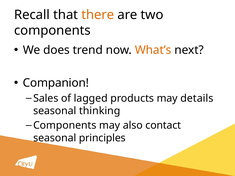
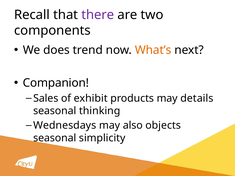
there colour: orange -> purple (98, 15)
lagged: lagged -> exhibit (91, 98)
Components: Components -> Wednesdays (65, 126)
contact: contact -> objects (163, 126)
principles: principles -> simplicity (102, 138)
